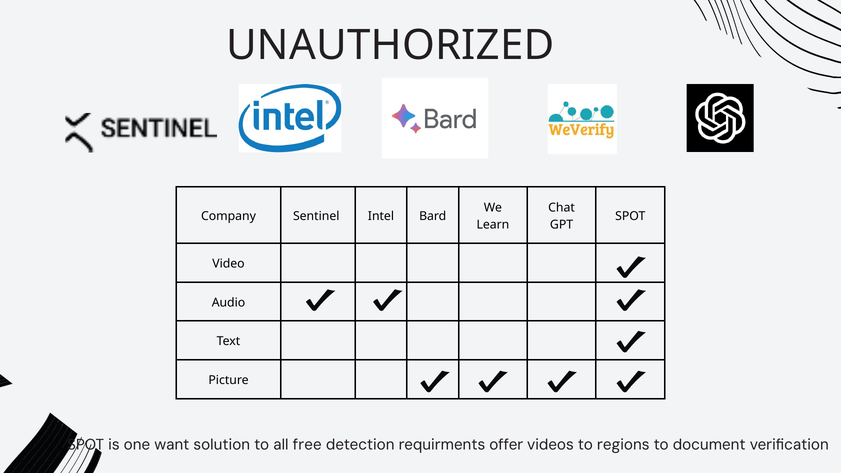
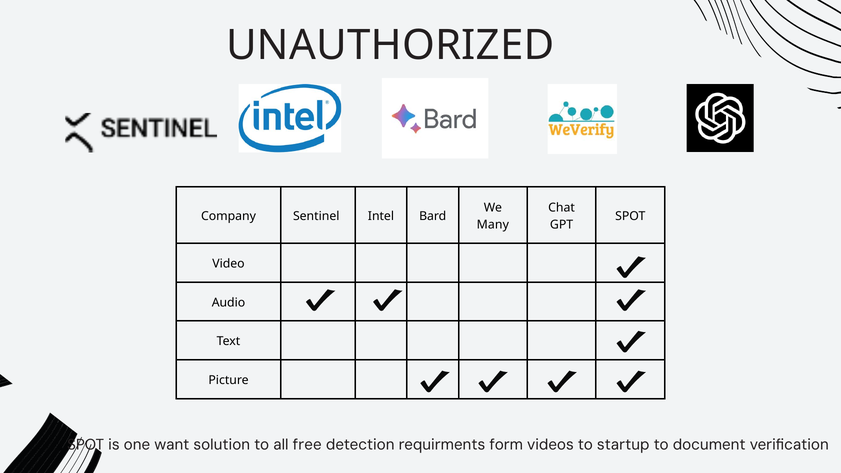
Learn: Learn -> Many (493, 225)
offer: offer -> form (506, 445)
regions: regions -> startup (623, 445)
